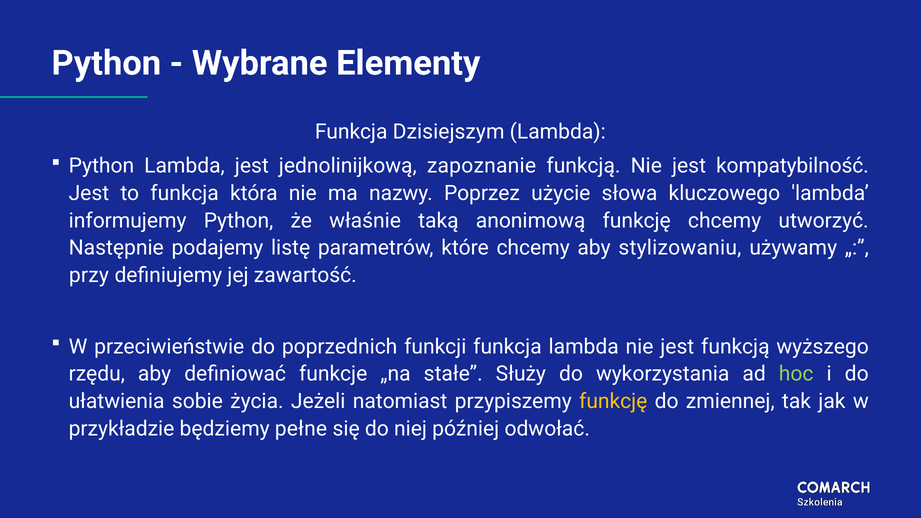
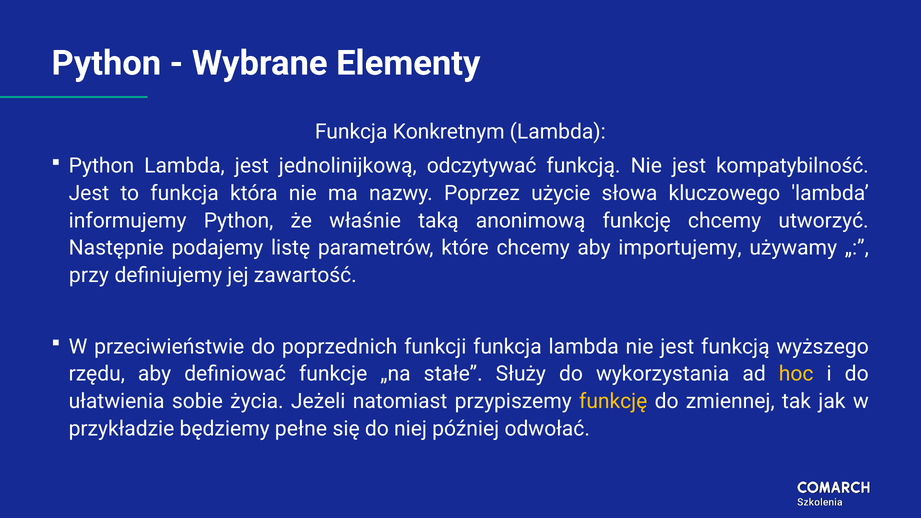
Dzisiejszym: Dzisiejszym -> Konkretnym (449, 132)
zapoznanie: zapoznanie -> odczytywać (482, 166)
stylizowaniu: stylizowaniu -> importujemy (680, 248)
hoc colour: light green -> yellow (796, 374)
